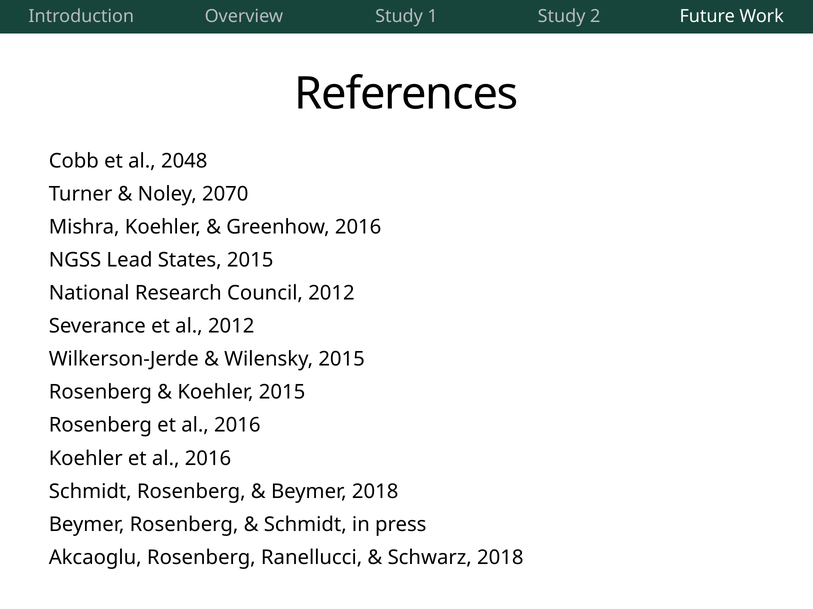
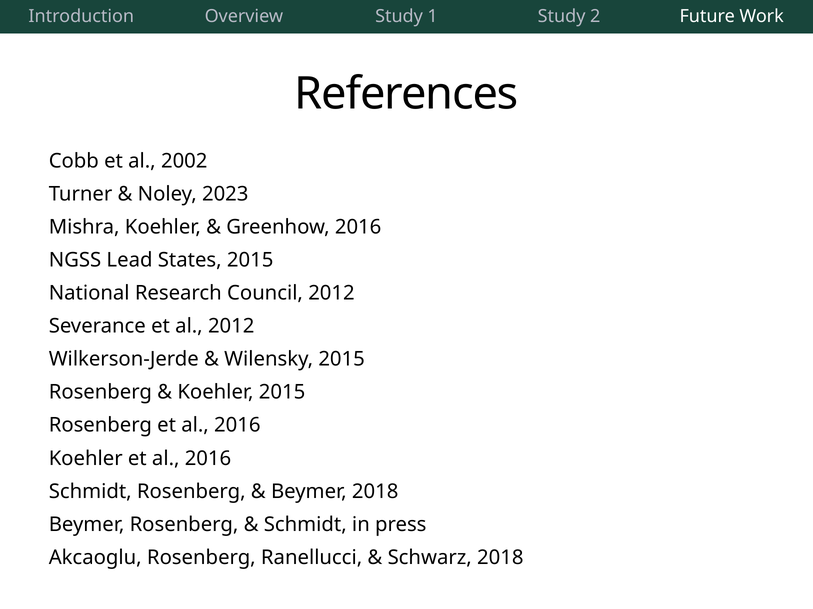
2048: 2048 -> 2002 (184, 161)
2070: 2070 -> 2023 (225, 194)
